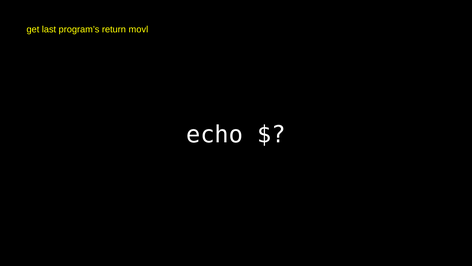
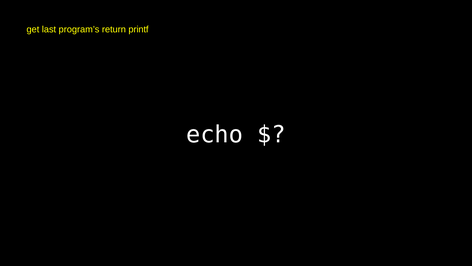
movl: movl -> printf (139, 29)
